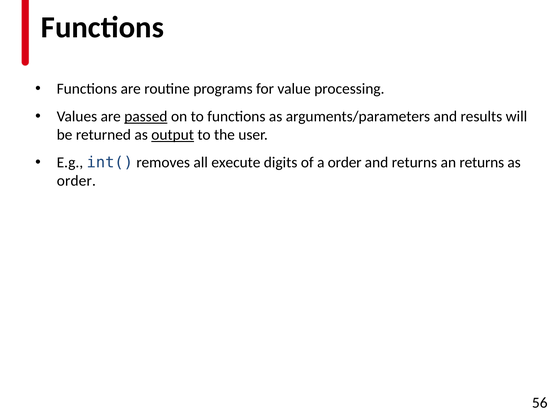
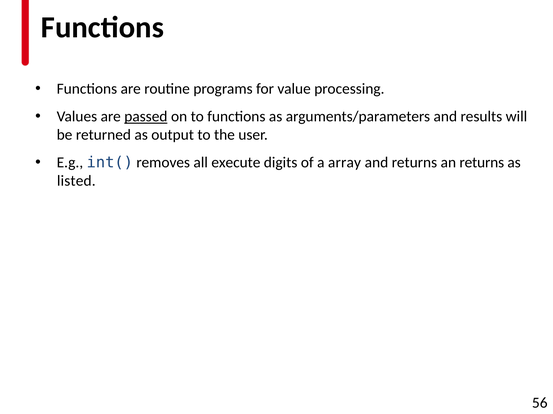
output underline: present -> none (173, 135)
a order: order -> array (344, 163)
order: order -> listed (76, 181)
